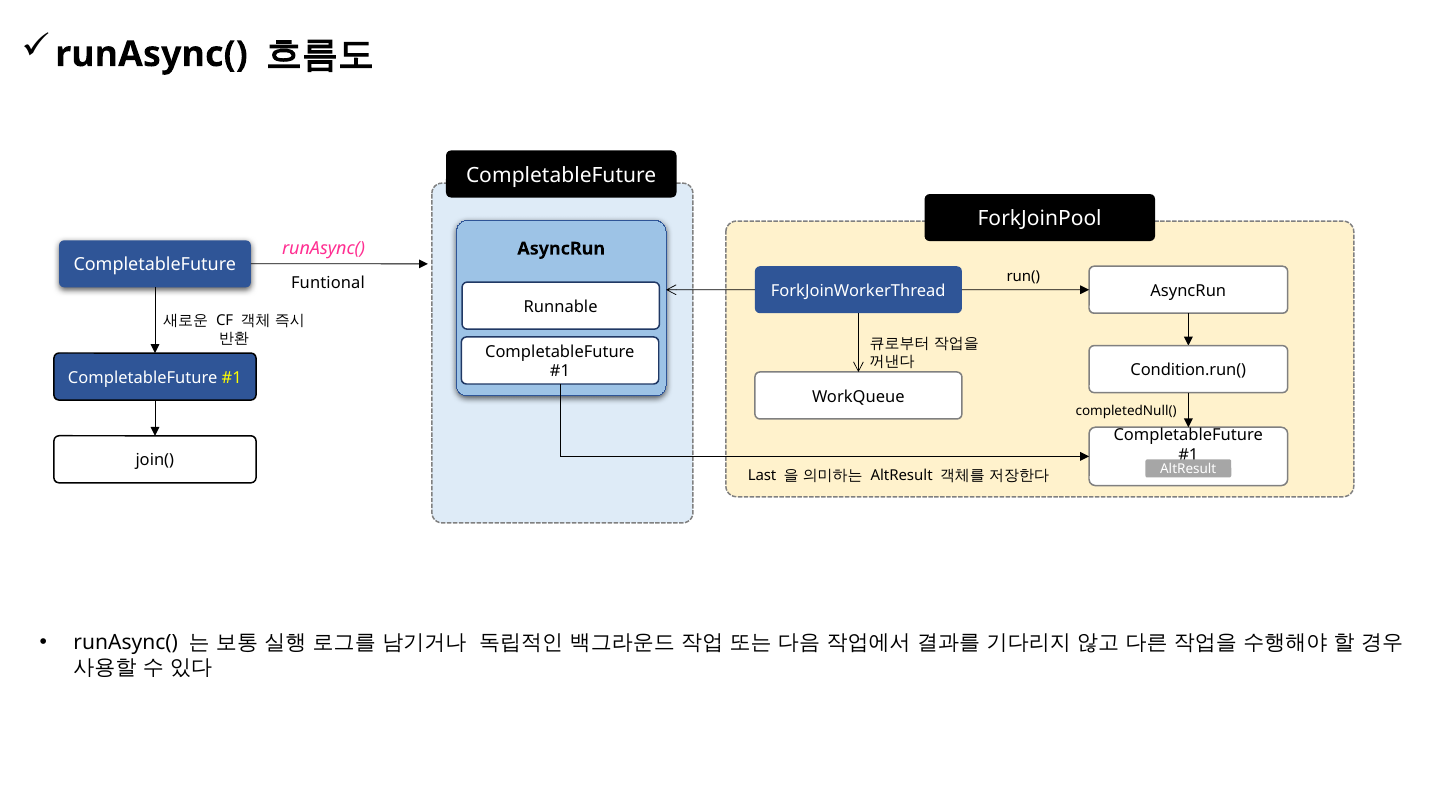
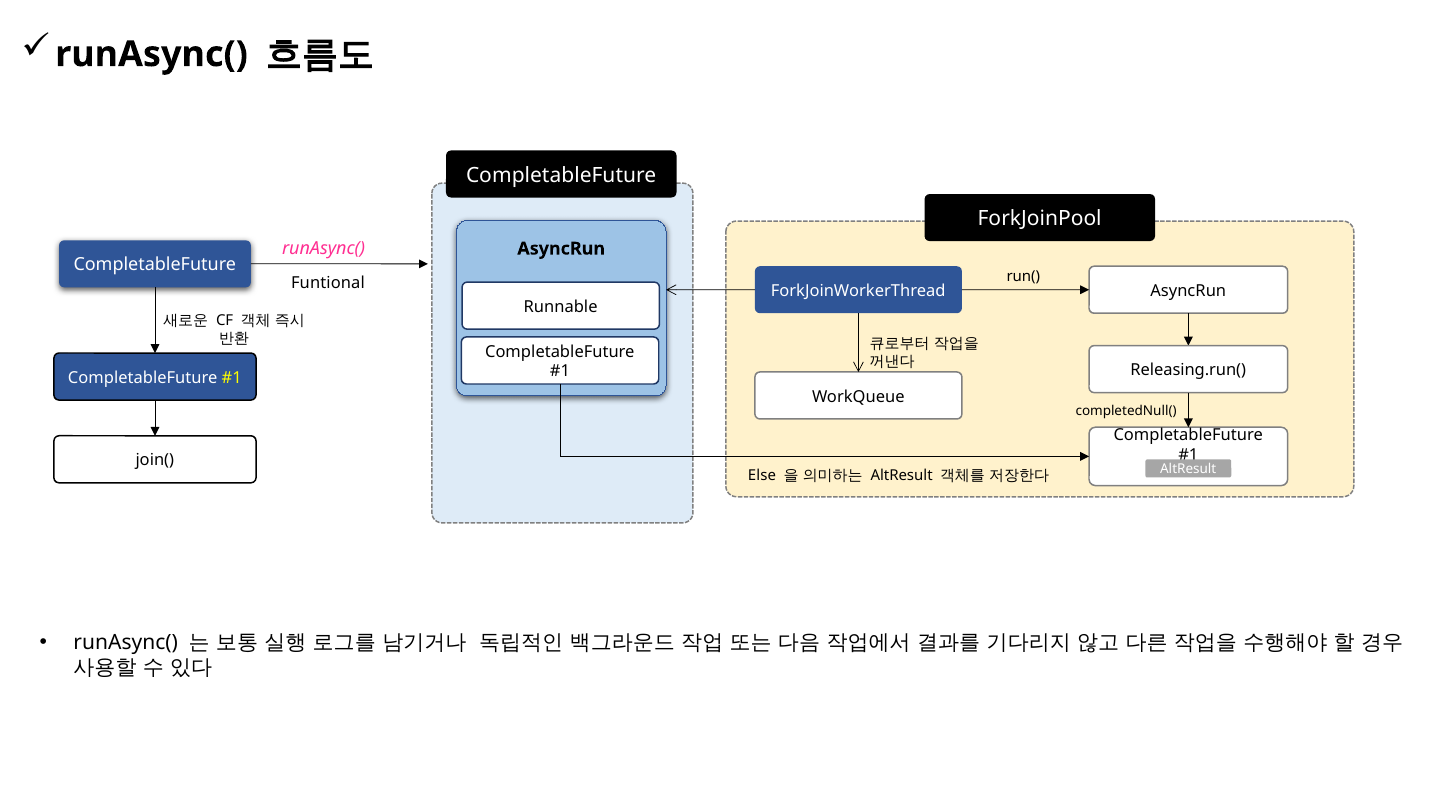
Condition.run(: Condition.run( -> Releasing.run( (1188, 370)
Last: Last -> Else (762, 475)
